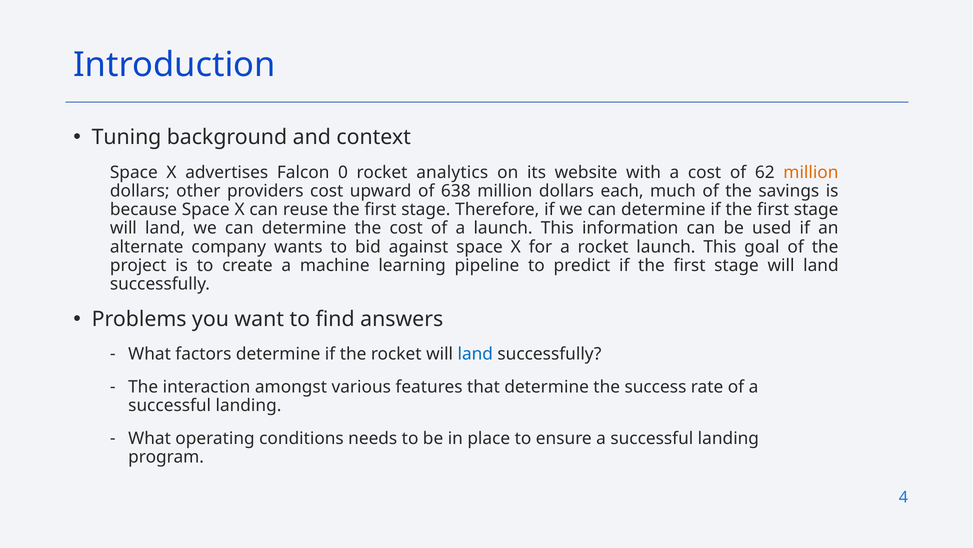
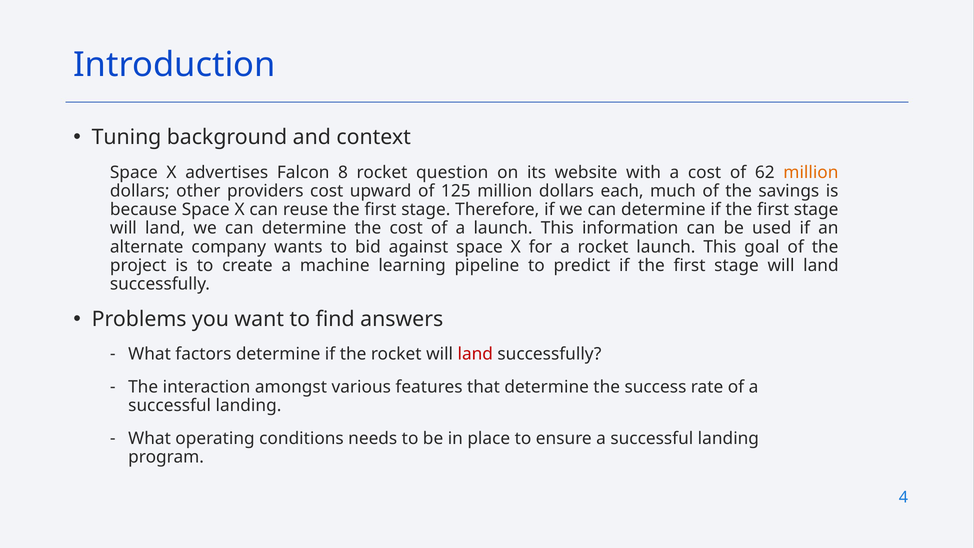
0: 0 -> 8 (343, 172)
analytics: analytics -> question (452, 172)
638: 638 -> 125 (456, 191)
land colour: blue -> red (475, 354)
